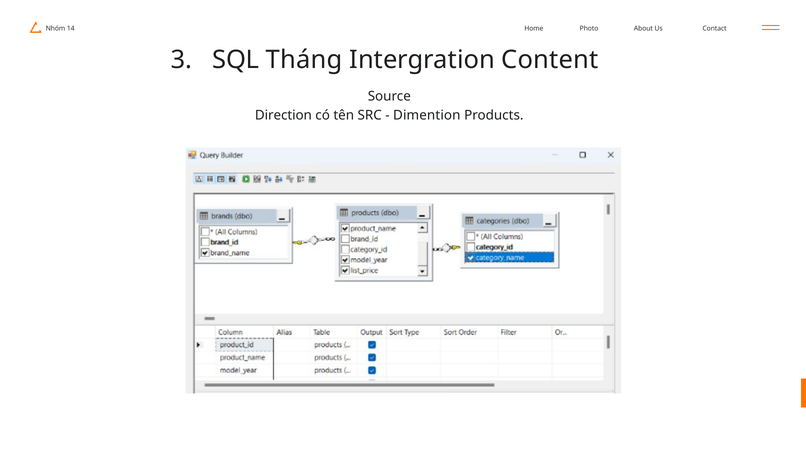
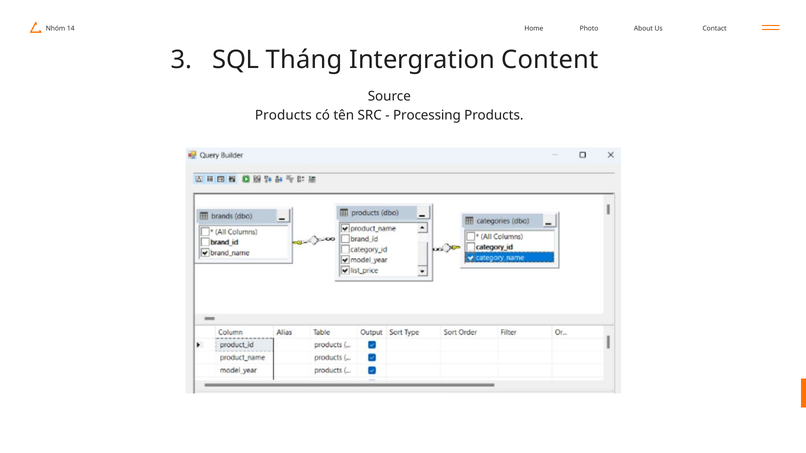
Direction: Direction -> Products (283, 115)
Dimention: Dimention -> Processing (427, 115)
